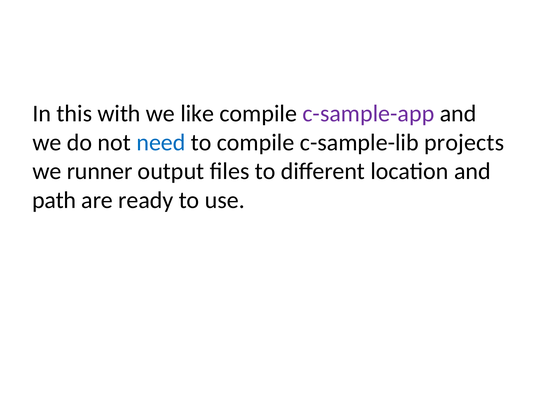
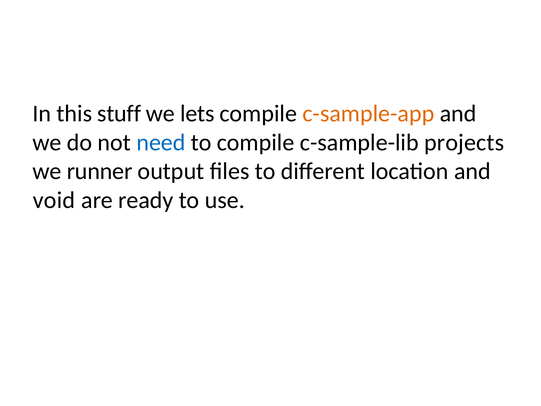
with: with -> stuff (119, 113)
like: like -> lets (197, 113)
c-sample-app colour: purple -> orange (368, 113)
path: path -> void (54, 200)
